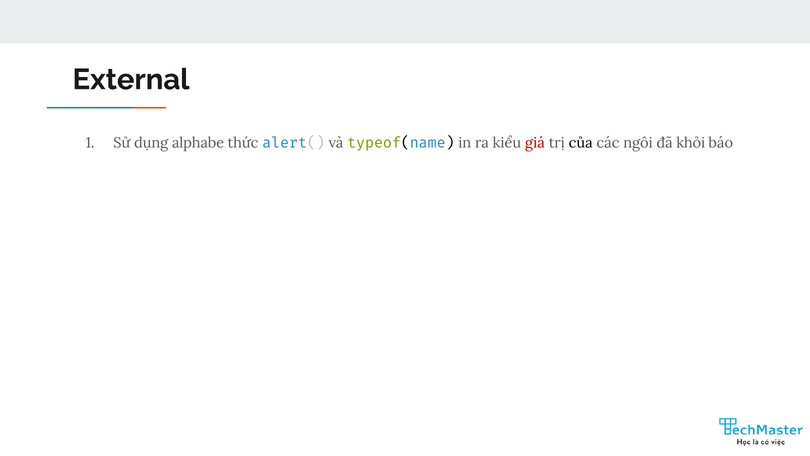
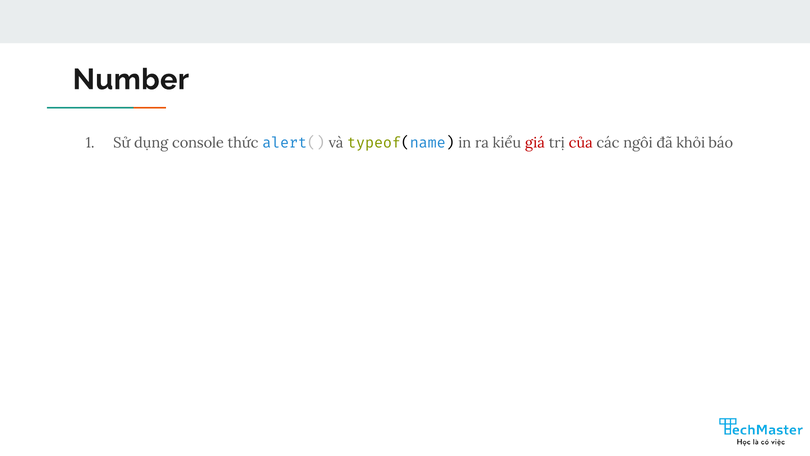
External: External -> Number (131, 80)
alphabe: alphabe -> console (198, 143)
của colour: black -> red (581, 143)
